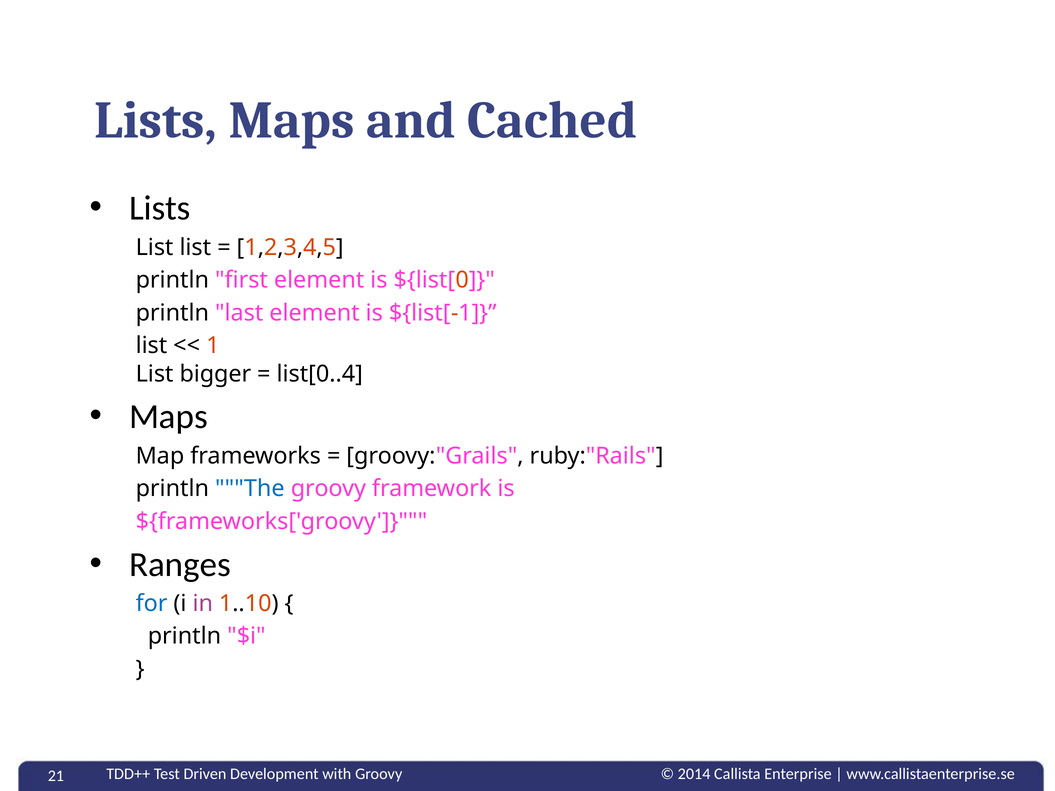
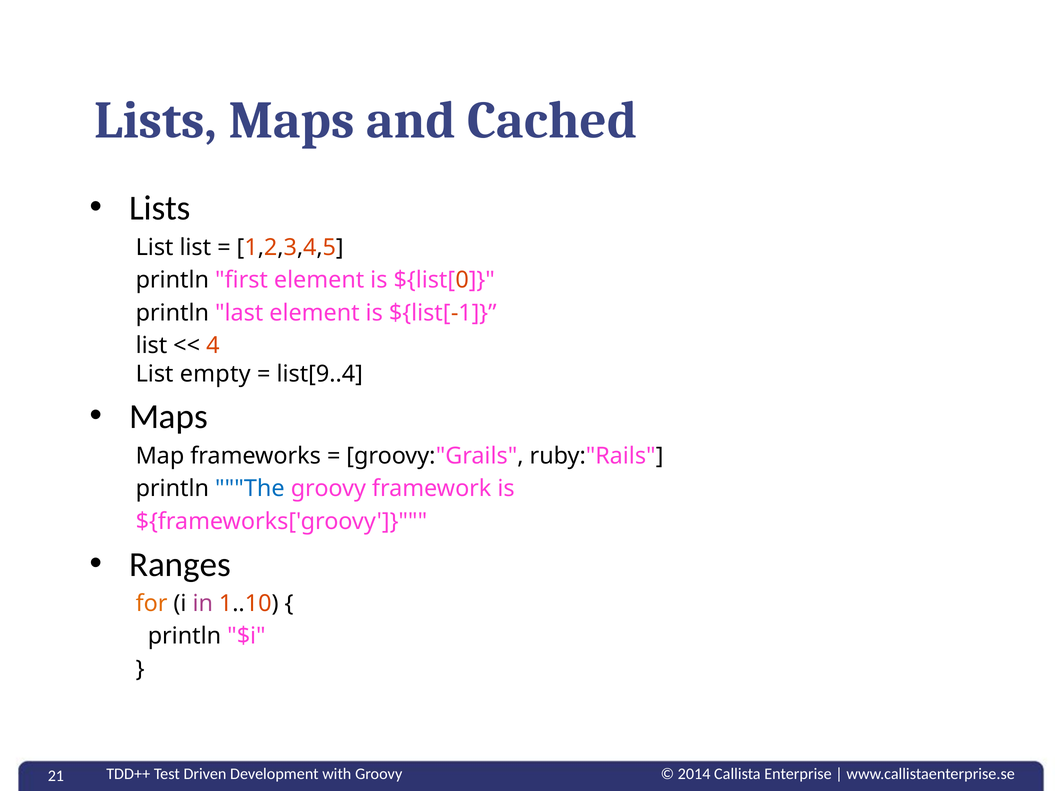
1: 1 -> 4 (213, 346)
bigger: bigger -> empty (215, 374)
list[0..4: list[0..4 -> list[9..4 (320, 374)
for colour: blue -> orange (152, 604)
